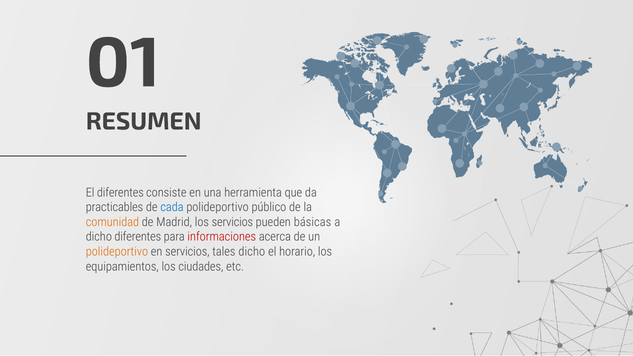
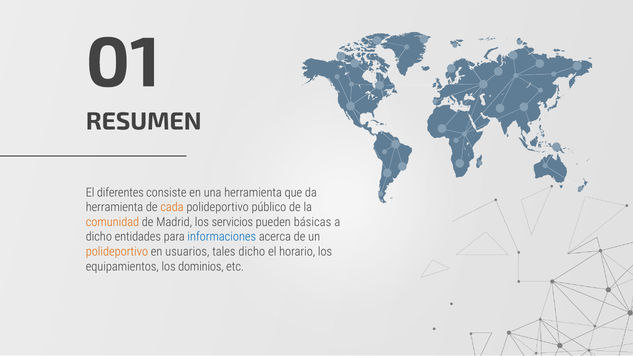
practicables: practicables -> herramienta (114, 207)
cada colour: blue -> orange (172, 207)
dicho diferentes: diferentes -> entidades (138, 237)
informaciones colour: red -> blue (222, 237)
en servicios: servicios -> usuarios (187, 252)
ciudades: ciudades -> dominios (201, 267)
